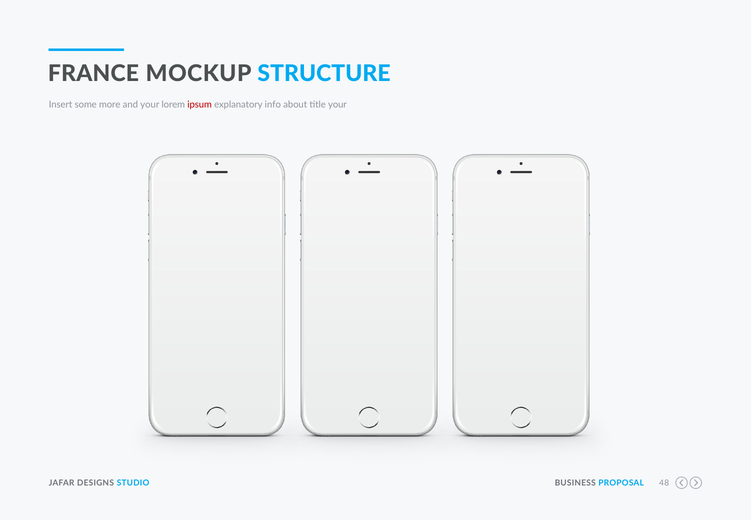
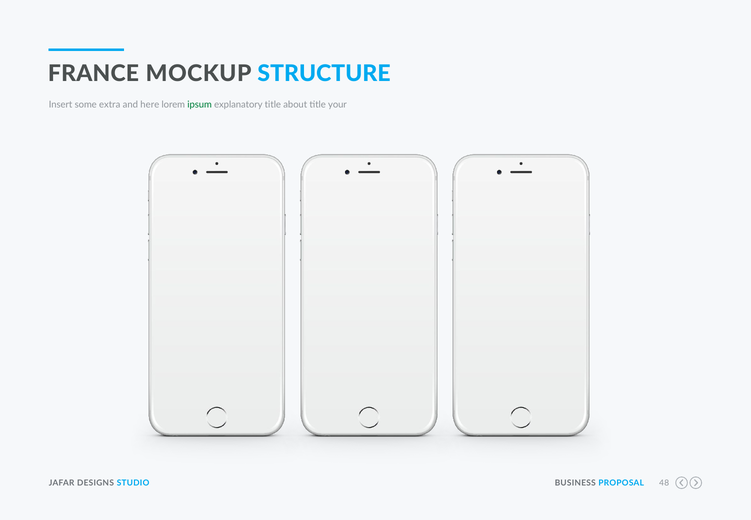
more: more -> extra (110, 104)
and your: your -> here (150, 104)
ipsum colour: red -> green (200, 104)
explanatory info: info -> title (273, 104)
